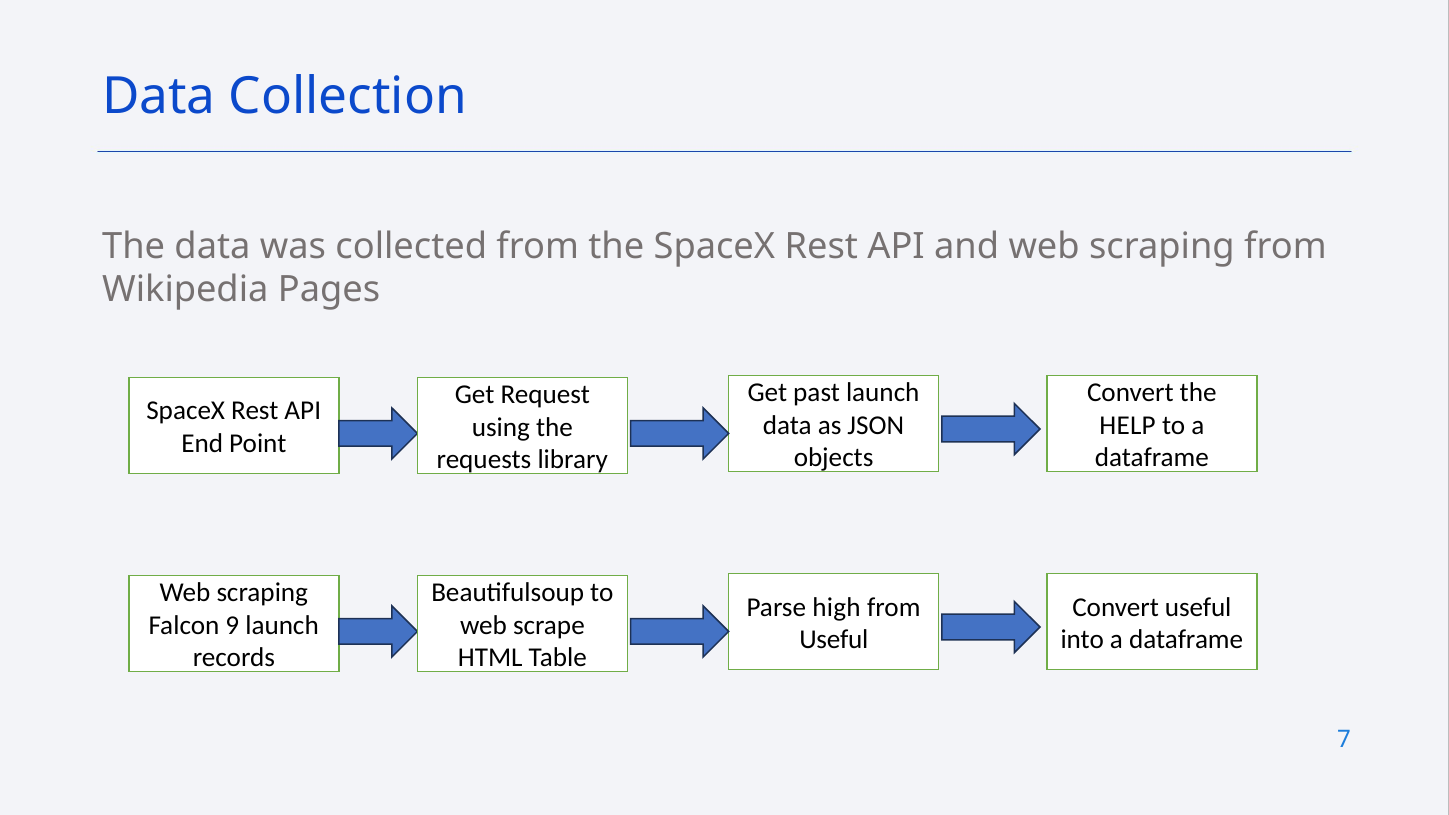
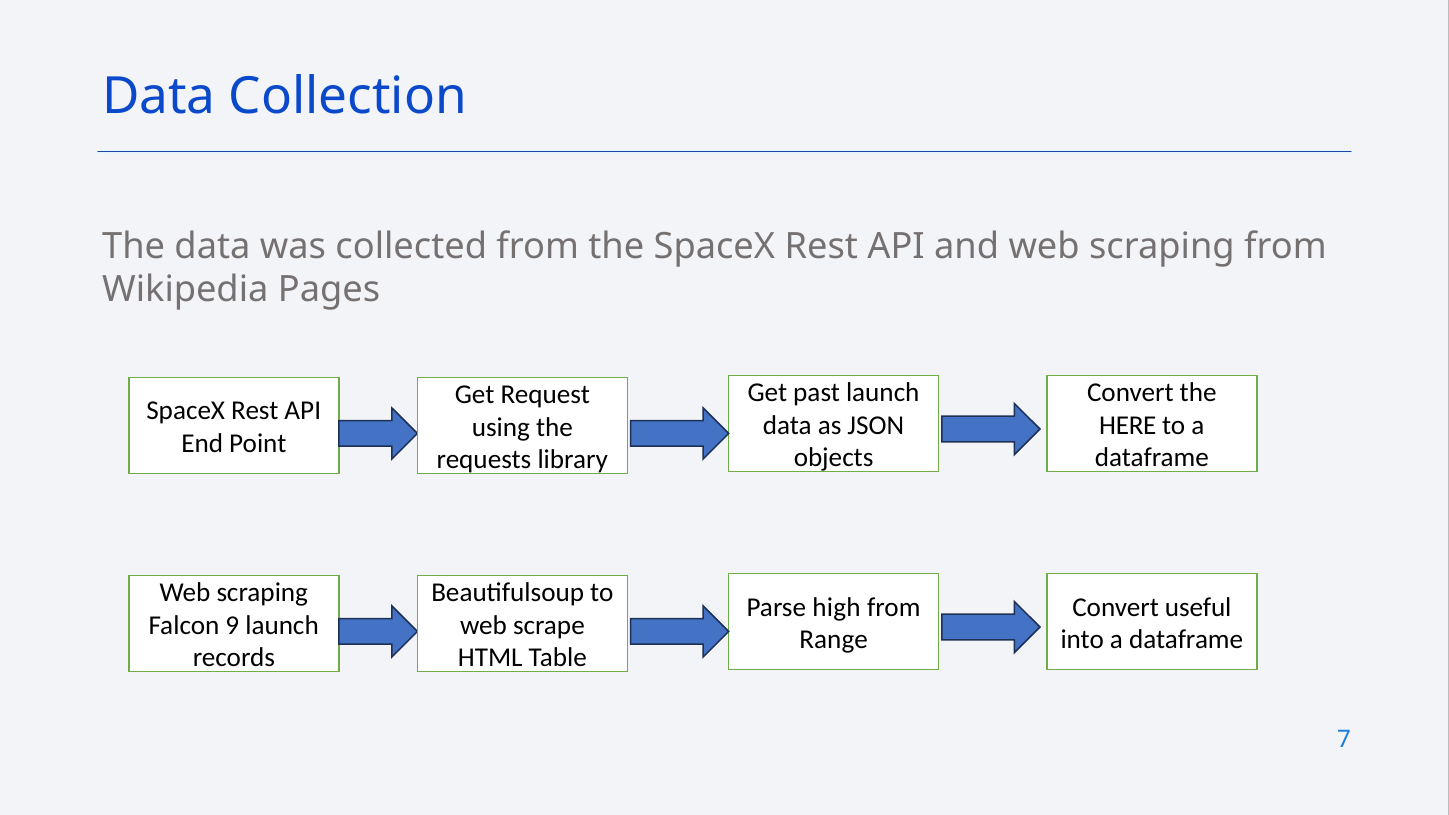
HELP: HELP -> HERE (1128, 425)
Useful: Useful -> Range (834, 640)
